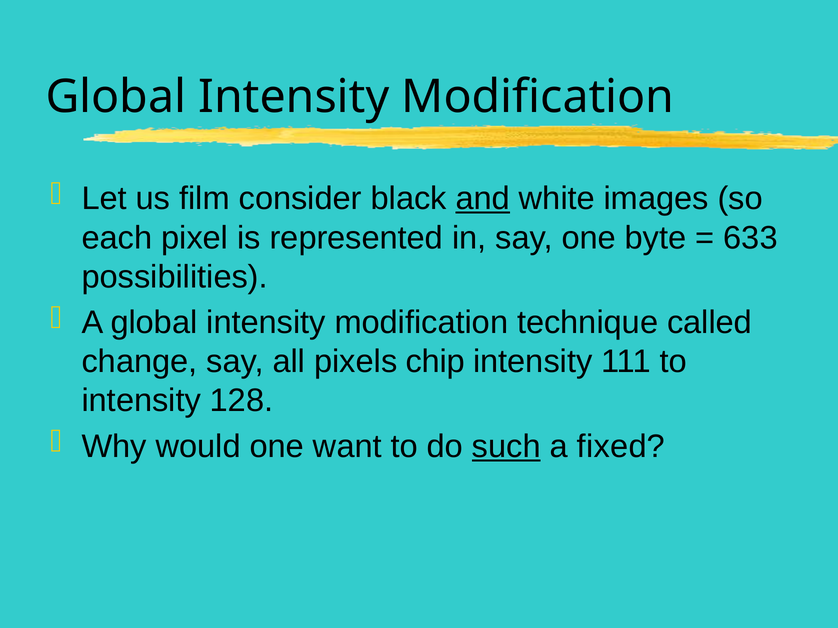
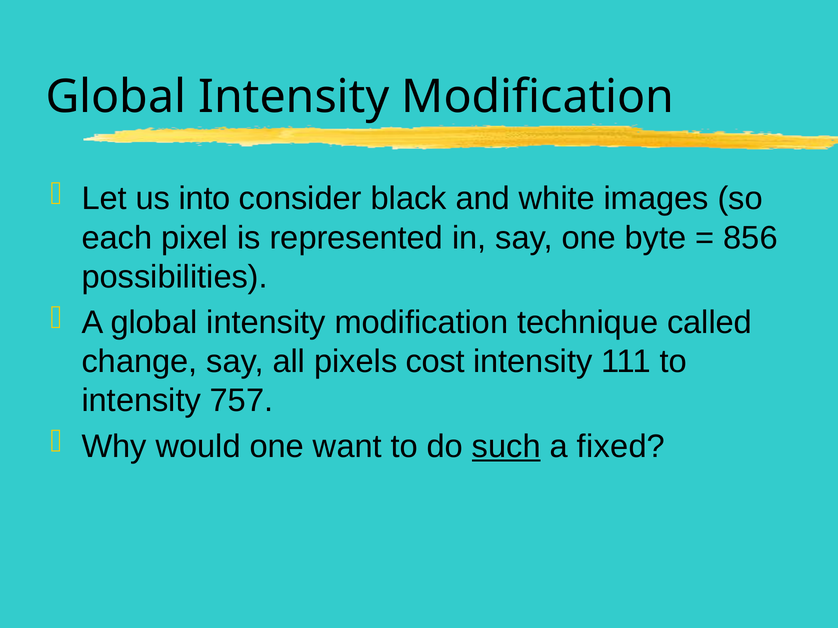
film: film -> into (205, 199)
and underline: present -> none (483, 199)
633: 633 -> 856 (751, 238)
chip: chip -> cost (435, 362)
128: 128 -> 757 (242, 401)
